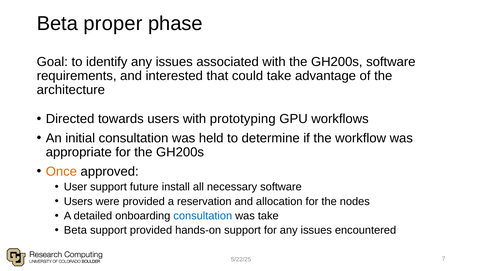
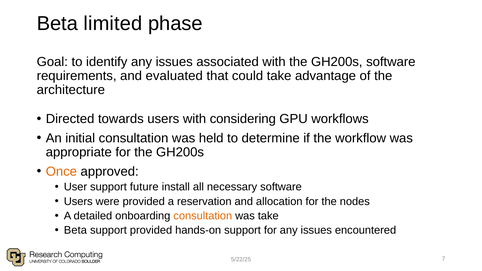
proper: proper -> limited (113, 24)
interested: interested -> evaluated (174, 76)
prototyping: prototyping -> considering (243, 119)
consultation colour: blue -> orange (203, 216)
